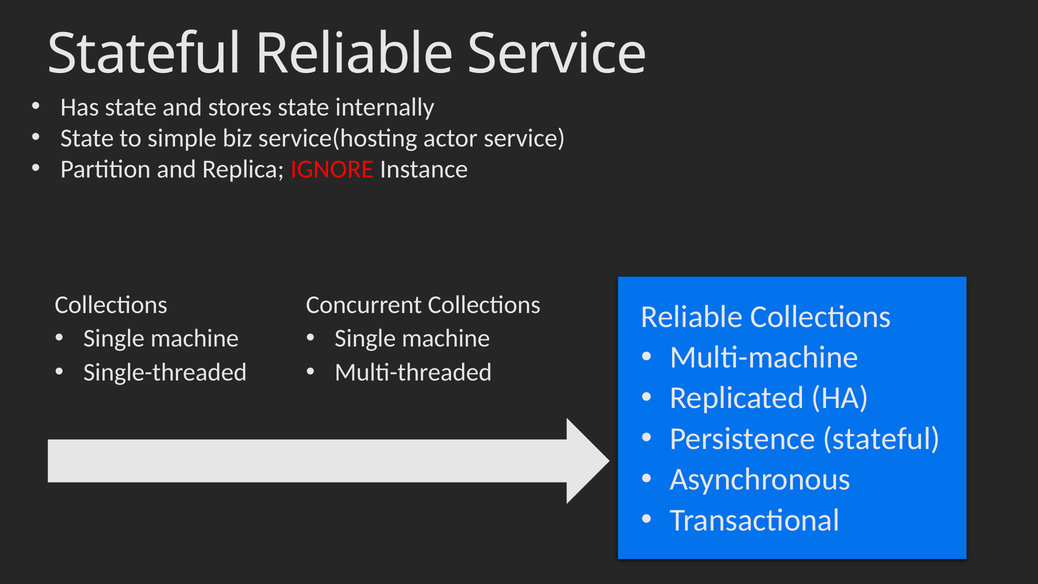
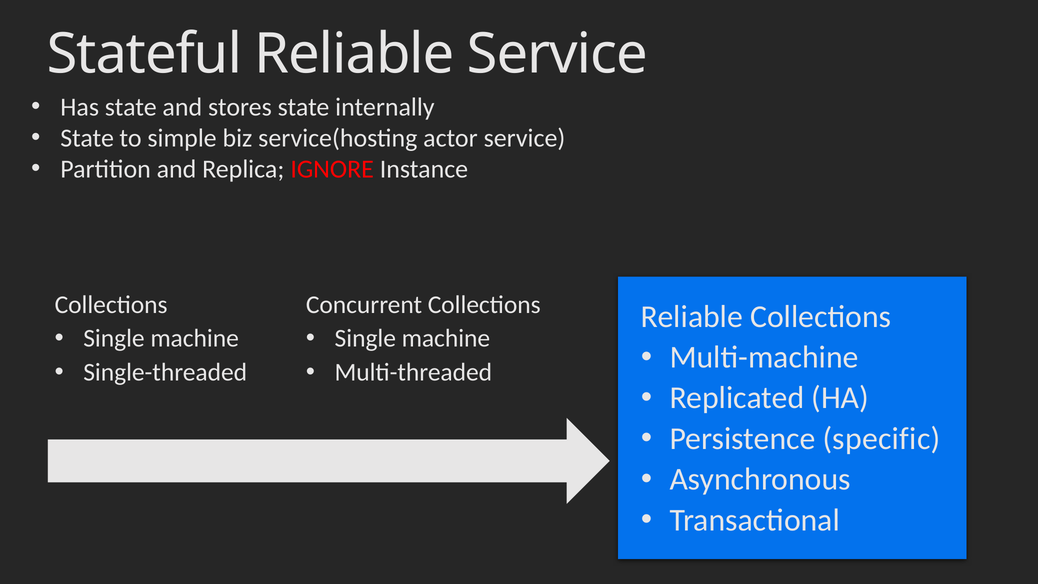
Persistence stateful: stateful -> specific (881, 439)
